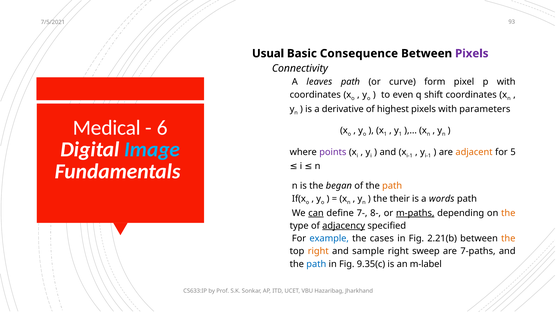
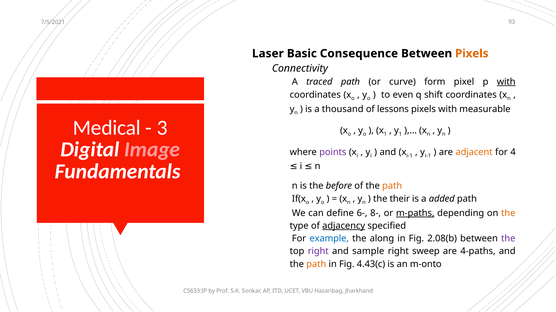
Usual: Usual -> Laser (268, 54)
Pixels colour: purple -> orange (472, 54)
leaves: leaves -> traced (319, 82)
with underline: none -> present (506, 82)
derivative: derivative -> thousand (343, 109)
highest: highest -> lessons (393, 109)
parameters: parameters -> measurable (485, 109)
6: 6 -> 3 (162, 128)
Image colour: light blue -> pink (152, 150)
5: 5 -> 4 (513, 152)
began: began -> before (339, 186)
words: words -> added (442, 199)
can underline: present -> none (316, 214)
7-: 7- -> 6- (362, 214)
cases: cases -> along (382, 239)
2.21(b: 2.21(b -> 2.08(b (442, 239)
the colour: orange -> purple (508, 239)
right colour: orange -> purple (318, 252)
7-paths: 7-paths -> 4-paths (478, 252)
path colour: blue -> orange (316, 265)
9.35(c: 9.35(c -> 4.43(c (371, 265)
m-label: m-label -> m-onto (426, 265)
